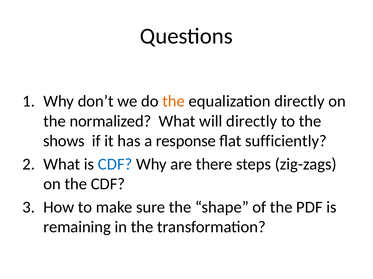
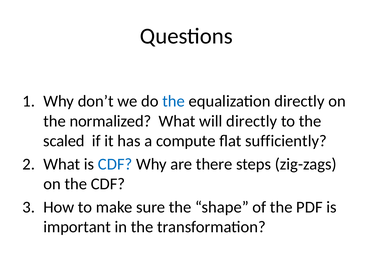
the colour: orange -> blue (174, 101)
shows: shows -> scaled (64, 141)
response: response -> compute (186, 141)
remaining: remaining -> important (77, 228)
